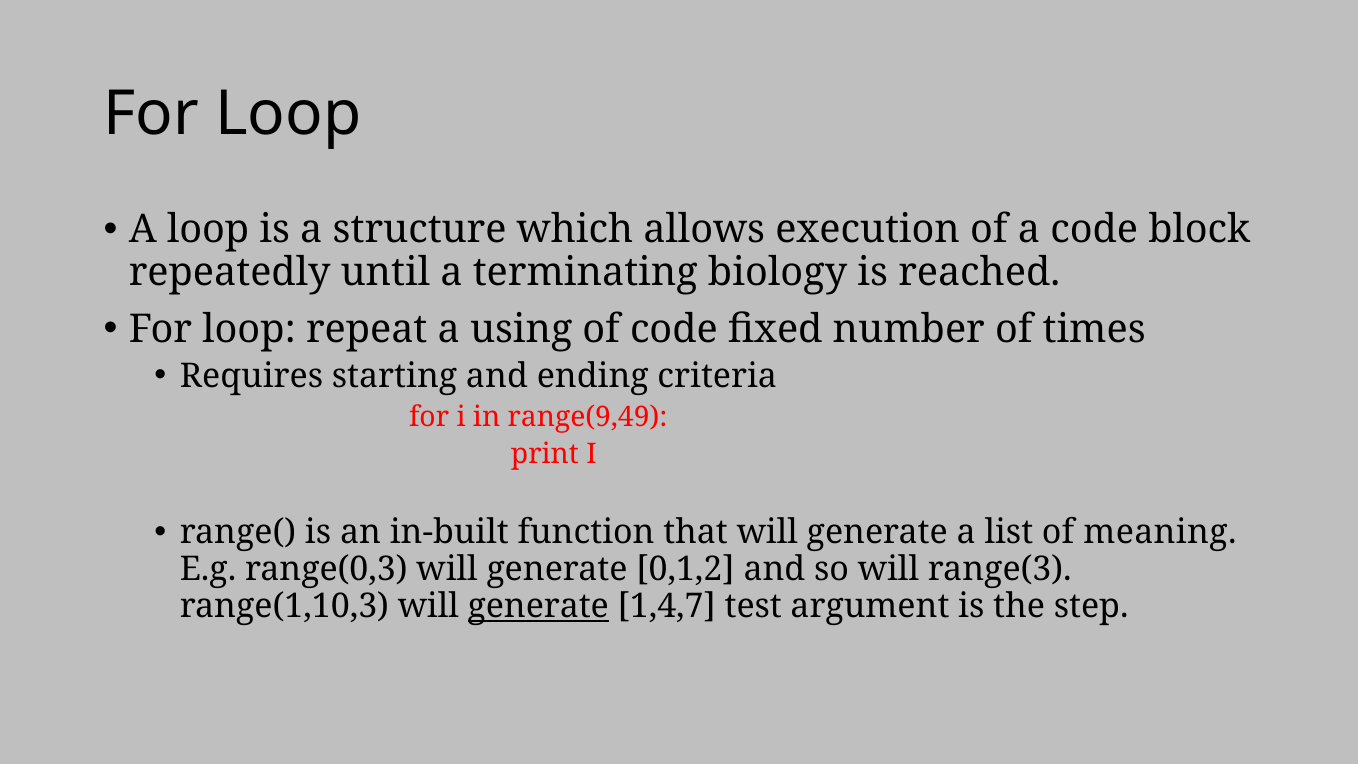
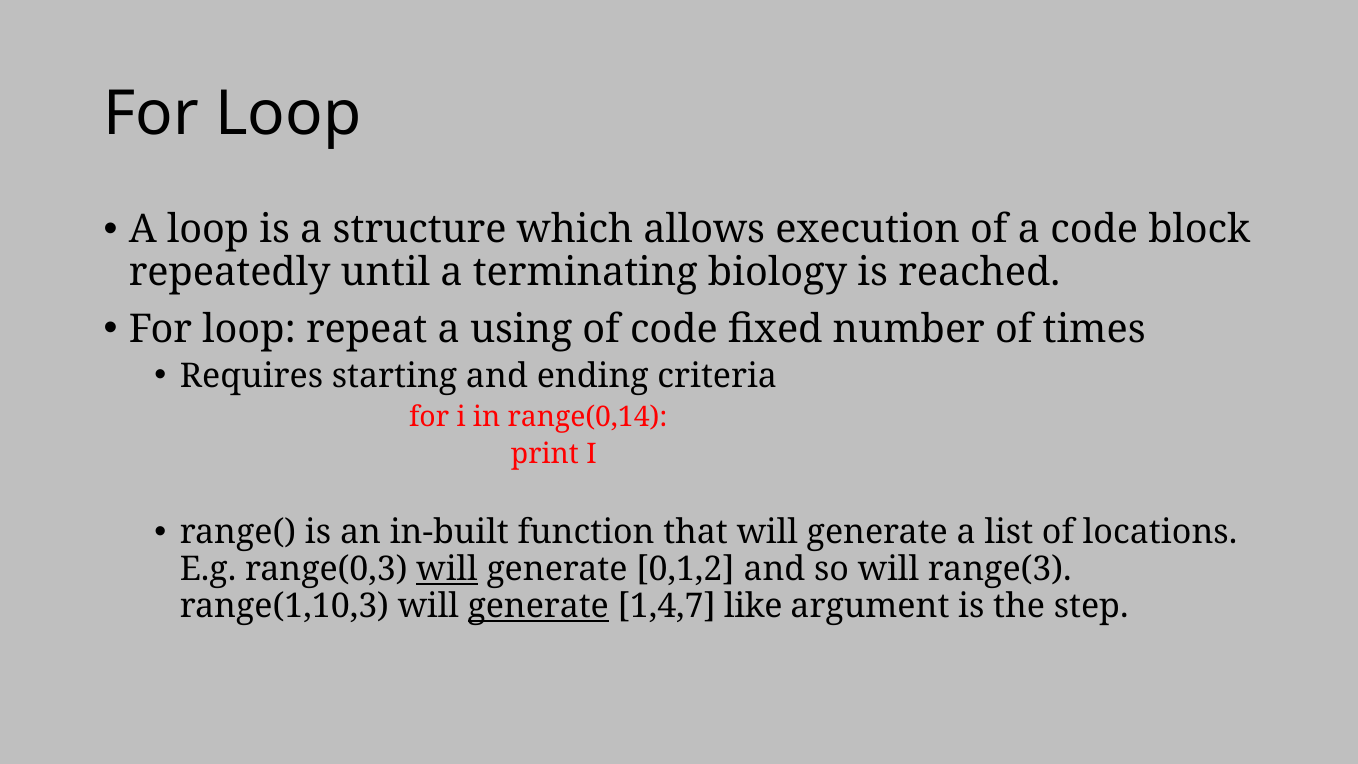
range(9,49: range(9,49 -> range(0,14 (588, 417)
meaning: meaning -> locations (1160, 533)
will underline: none -> present (447, 569)
test: test -> like (753, 606)
